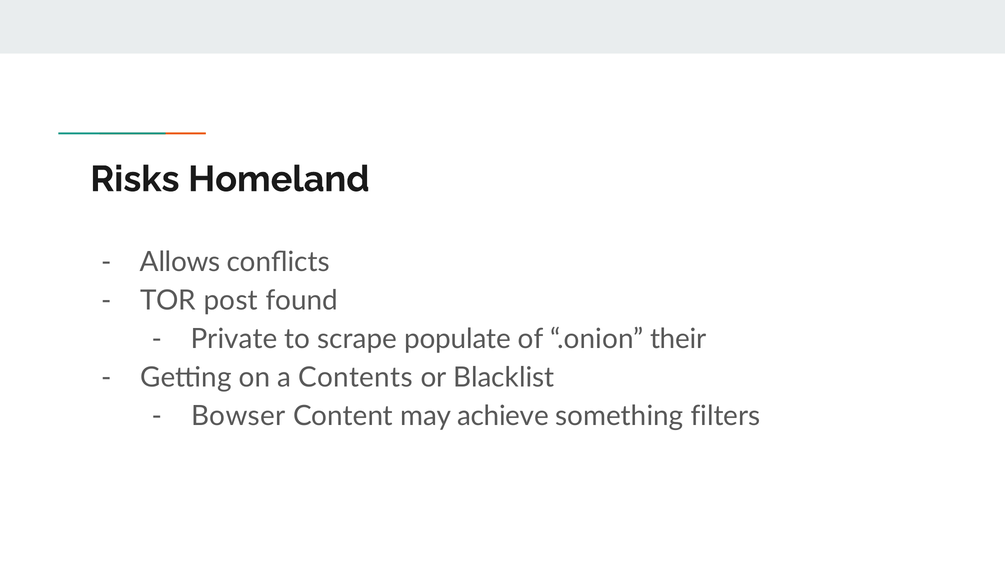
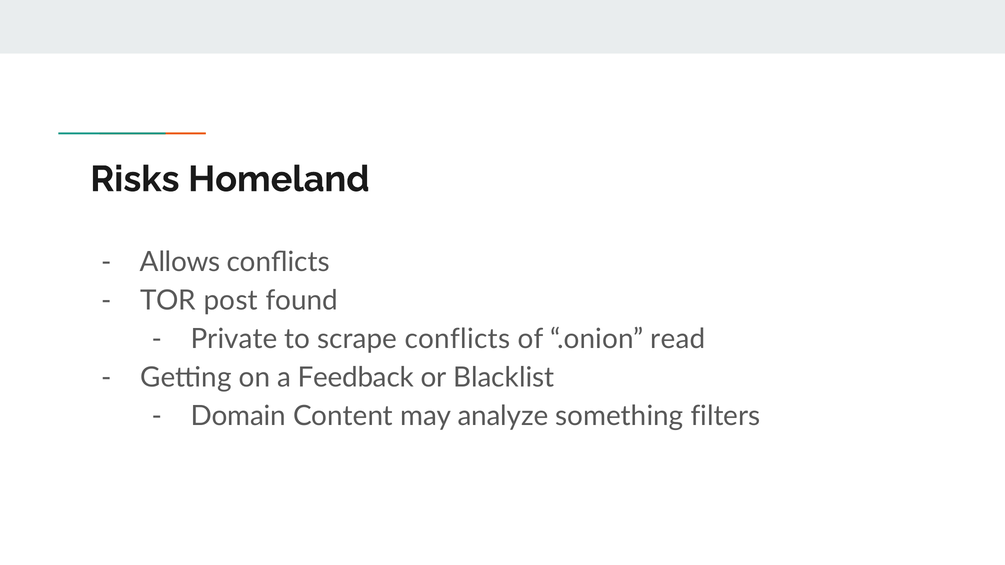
scrape populate: populate -> conflicts (457, 339)
their: their -> read (678, 339)
Contents: Contents -> Feedback (356, 378)
Bowser: Bowser -> Domain (238, 416)
achieve: achieve -> analyze (503, 416)
